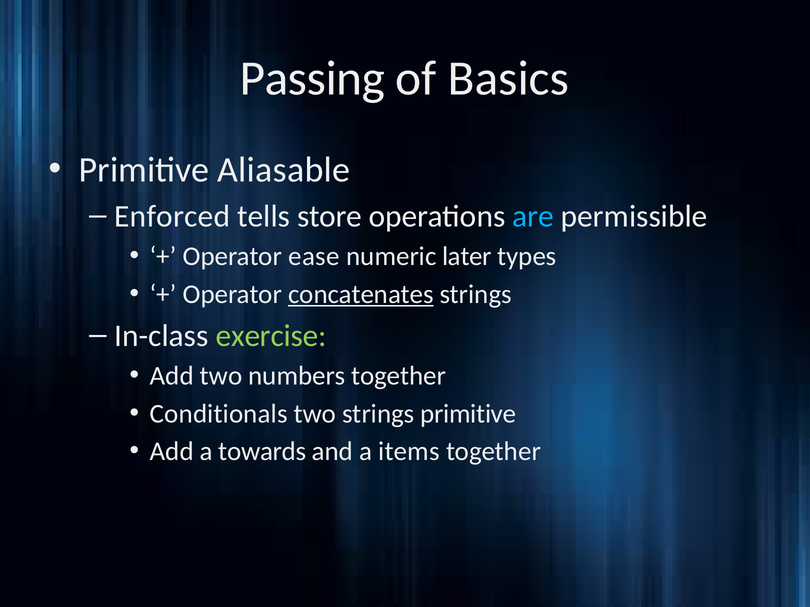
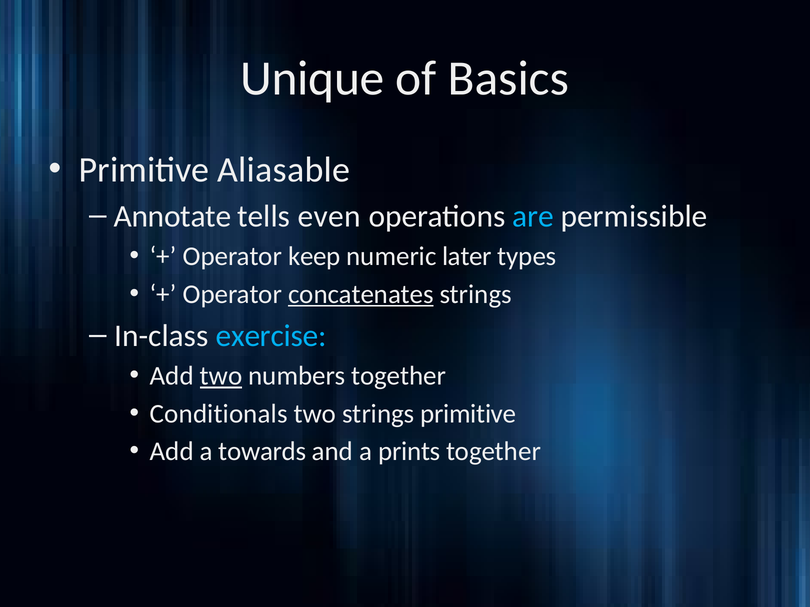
Passing: Passing -> Unique (312, 78)
Enforced: Enforced -> Annotate (173, 216)
store: store -> even (329, 216)
ease: ease -> keep (314, 257)
exercise colour: light green -> light blue (271, 336)
two underline: none -> present (221, 376)
items: items -> prints (409, 452)
